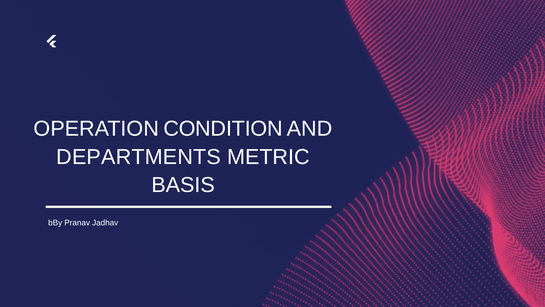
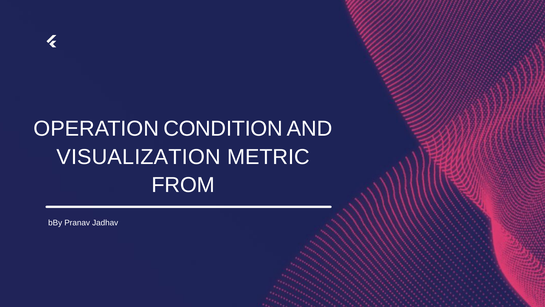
DEPARTMENTS: DEPARTMENTS -> VISUALIZATION (139, 157)
BASIS: BASIS -> FROM (183, 185)
